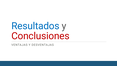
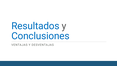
Conclusiones colour: red -> blue (40, 36)
